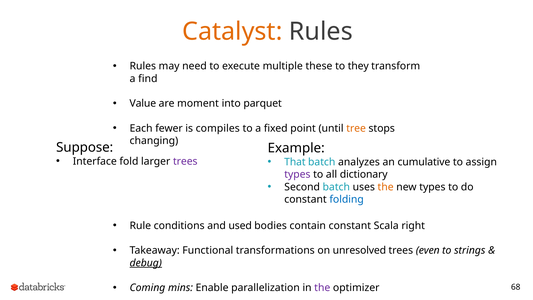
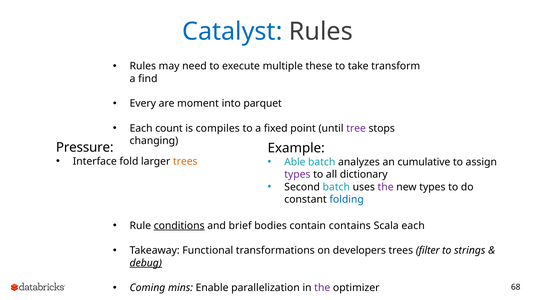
Catalyst colour: orange -> blue (232, 31)
they: they -> take (358, 66)
Value: Value -> Every (143, 103)
fewer: fewer -> count (169, 128)
tree colour: orange -> purple (356, 128)
Suppose: Suppose -> Pressure (85, 147)
trees colour: purple -> orange (185, 161)
That: That -> Able (295, 162)
the colour: orange -> purple (386, 187)
conditions underline: none -> present (179, 225)
used: used -> brief (240, 225)
contain constant: constant -> contains (350, 225)
Scala right: right -> each (413, 225)
unresolved: unresolved -> developers (359, 250)
even: even -> filter (428, 250)
